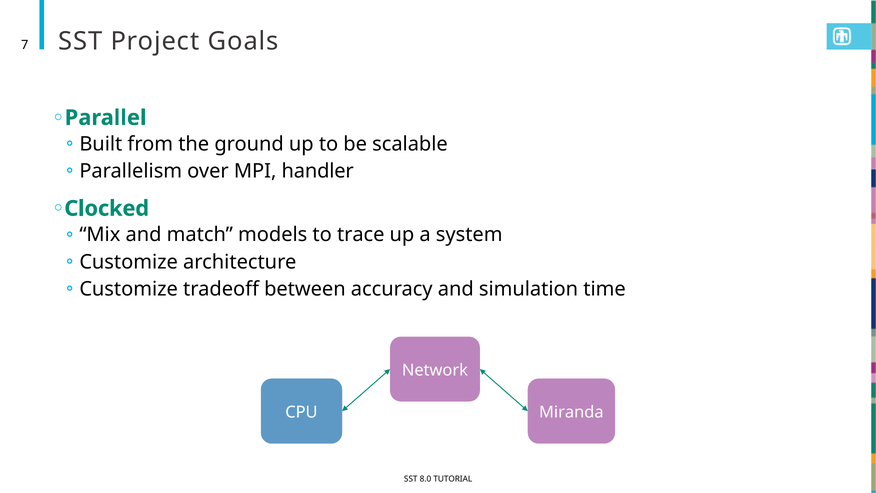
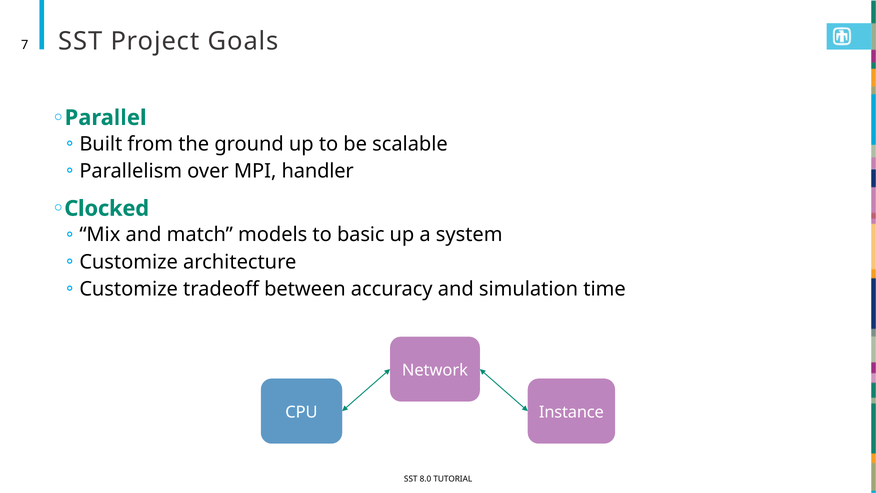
trace: trace -> basic (361, 235)
Miranda: Miranda -> Instance (571, 412)
